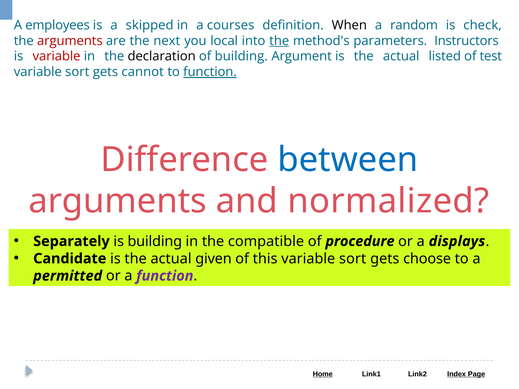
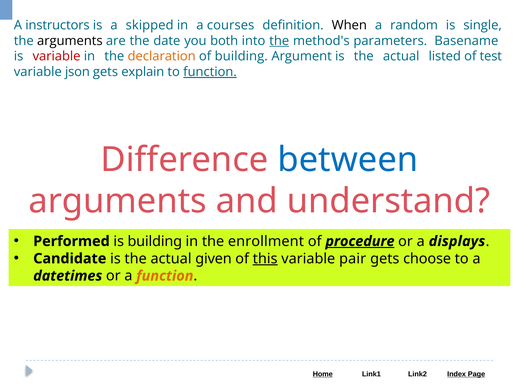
employees: employees -> instructors (58, 25)
check: check -> single (483, 25)
arguments colour: red -> black (70, 41)
next: next -> date (167, 41)
local: local -> both (224, 41)
Instructors: Instructors -> Basename (466, 41)
declaration colour: black -> orange (162, 56)
sort: sort -> json (77, 72)
cannot: cannot -> explain (143, 72)
normalized: normalized -> understand (389, 201)
Separately: Separately -> Performed (71, 241)
compatible: compatible -> enrollment (266, 241)
procedure underline: none -> present (360, 241)
this underline: none -> present (265, 259)
sort: sort -> pair (353, 259)
permitted: permitted -> datetimes (68, 276)
function colour: purple -> orange (165, 276)
